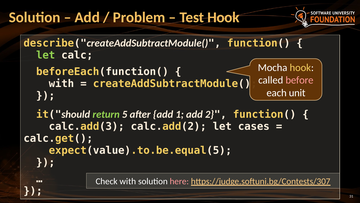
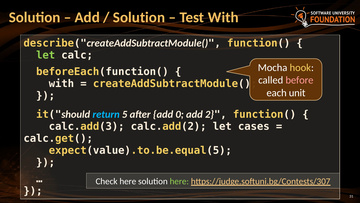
Problem: Problem -> Solution (139, 17)
Test Hook: Hook -> With (223, 17)
return colour: light green -> light blue (106, 114)
1: 1 -> 0 (180, 114)
Check with: with -> here (128, 181)
here colour: pink -> light green (179, 181)
